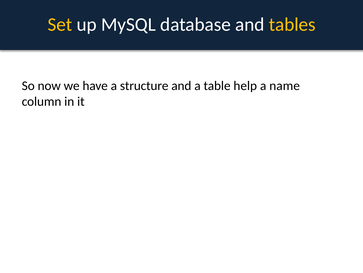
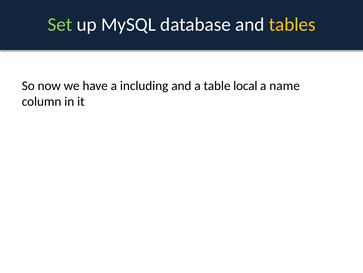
Set colour: yellow -> light green (60, 25)
structure: structure -> including (144, 86)
help: help -> local (245, 86)
